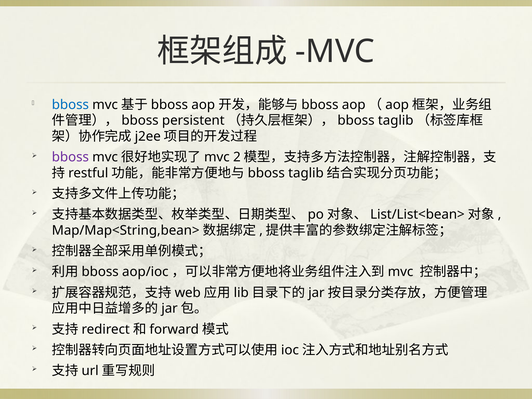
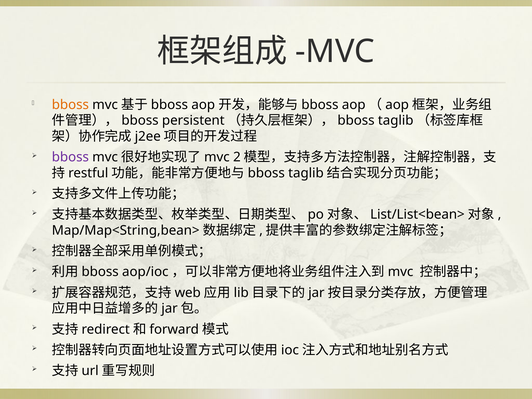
bboss colour: blue -> orange (70, 105)
